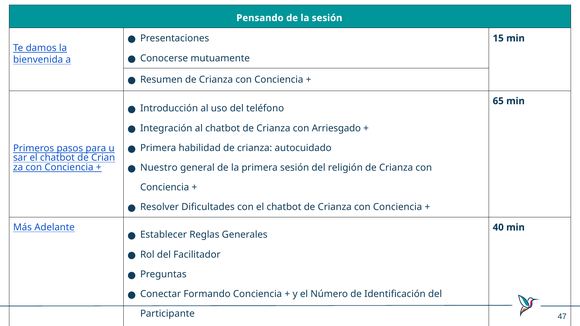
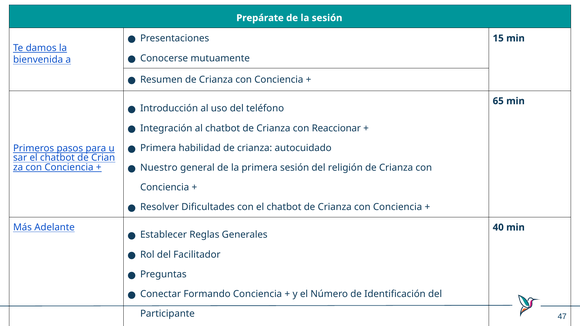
Pensando: Pensando -> Prepárate (260, 18)
Arriesgado: Arriesgado -> Reaccionar (336, 128)
